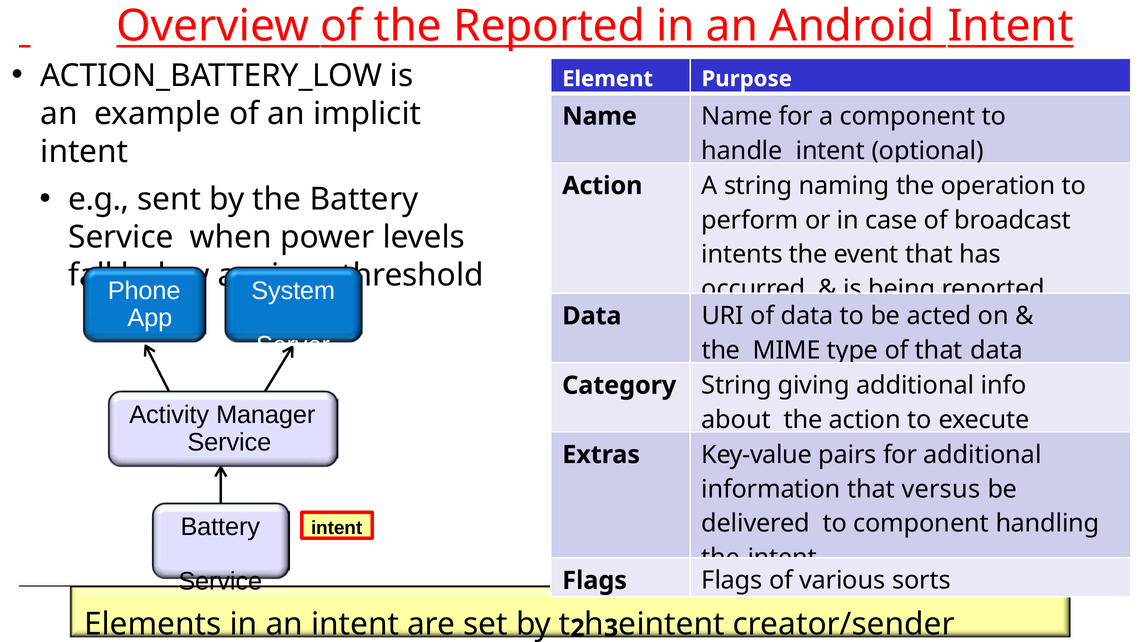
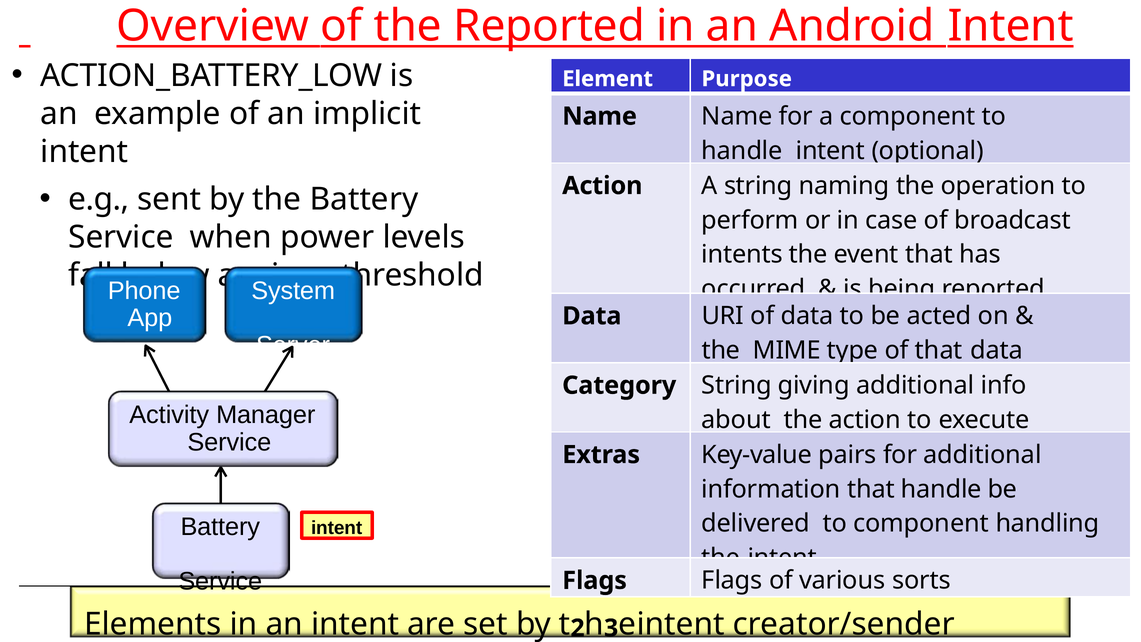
that versus: versus -> handle (941, 489)
